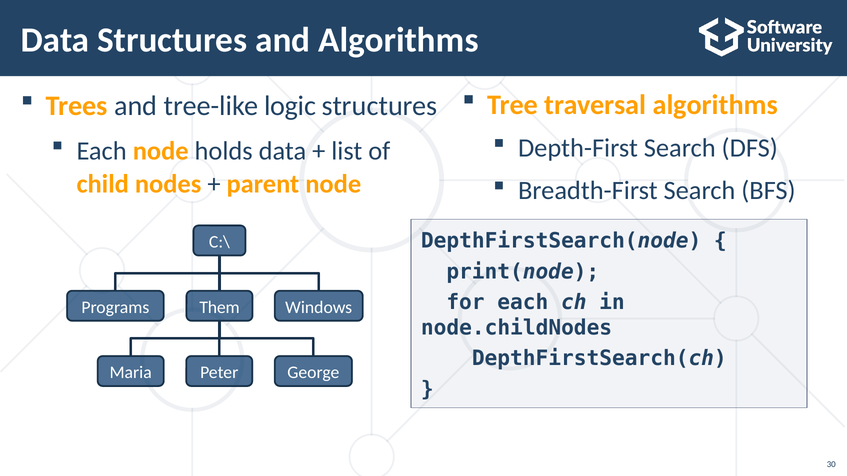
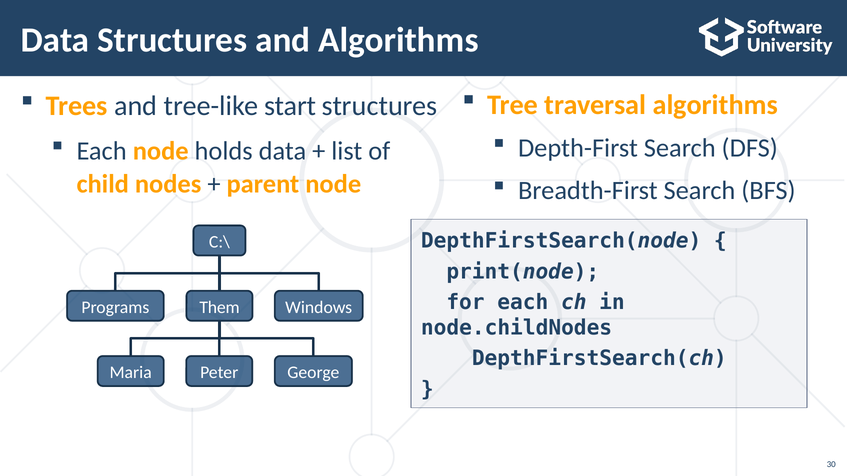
logic: logic -> start (290, 106)
